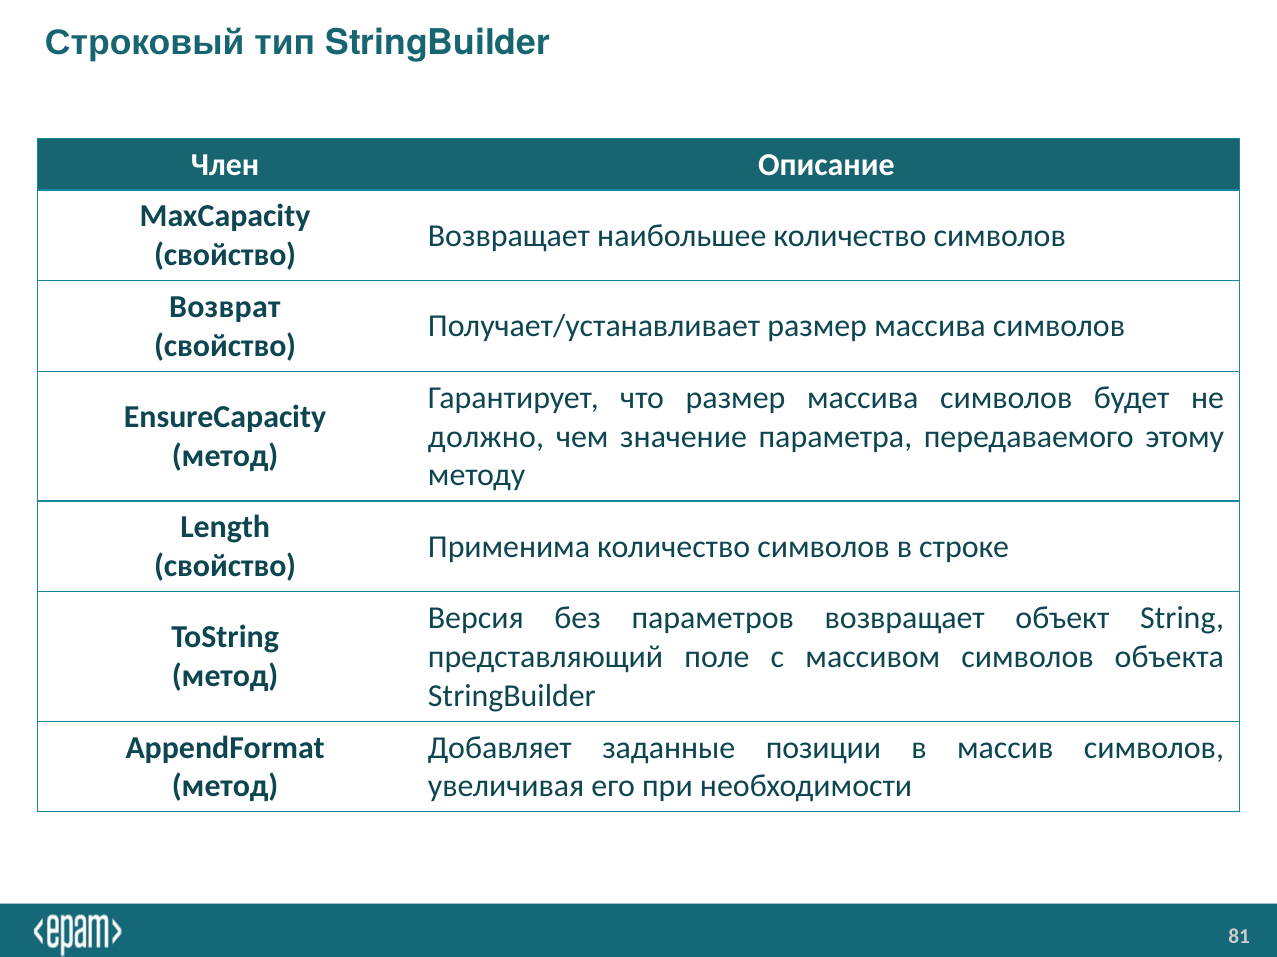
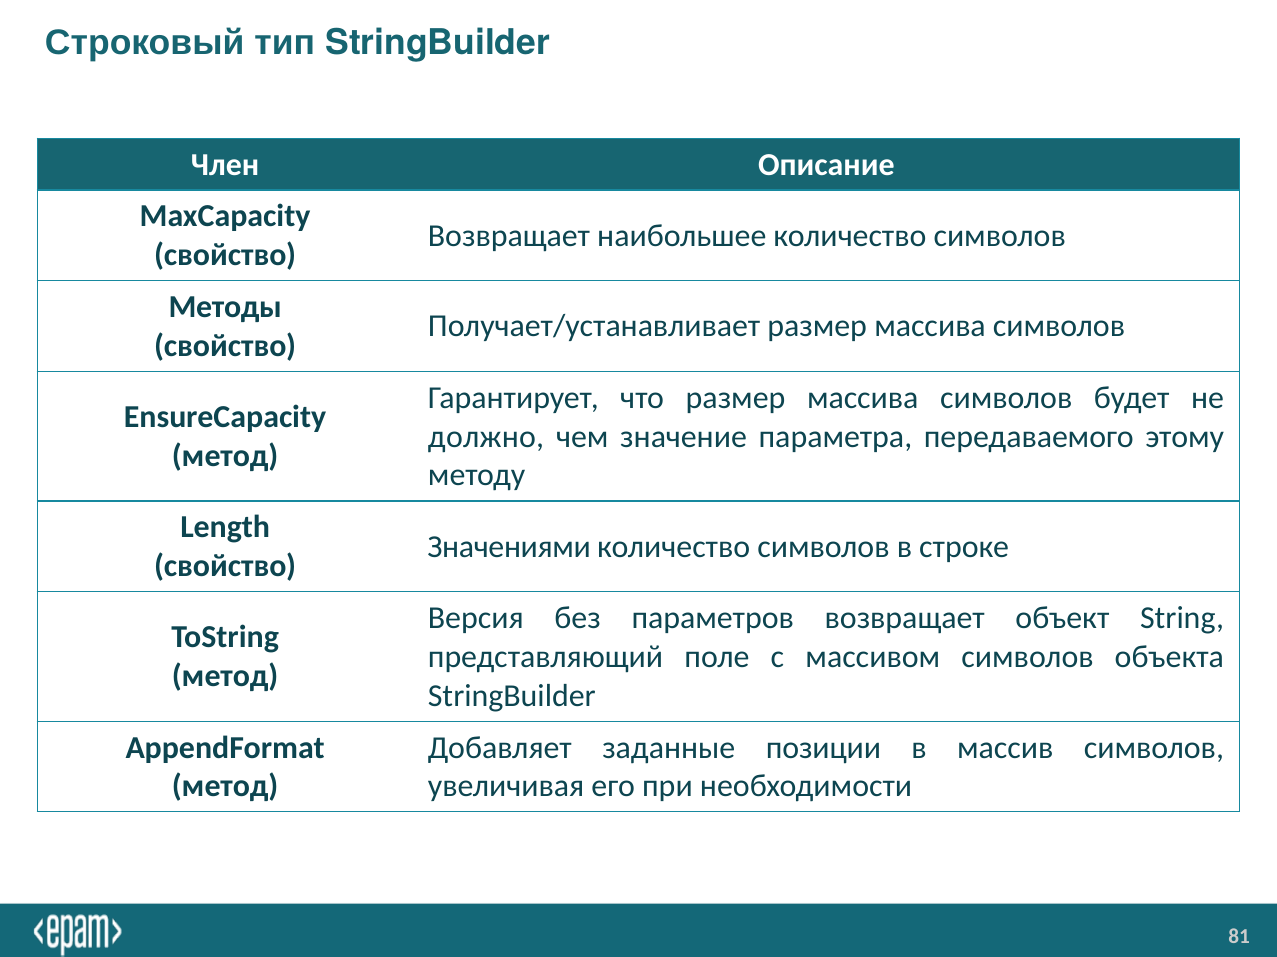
Возврат: Возврат -> Методы (225, 307)
Применима: Применима -> Значениями (509, 547)
